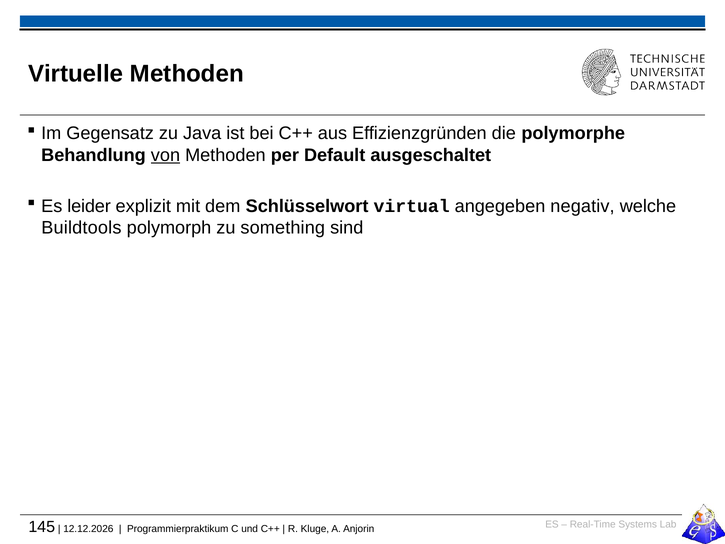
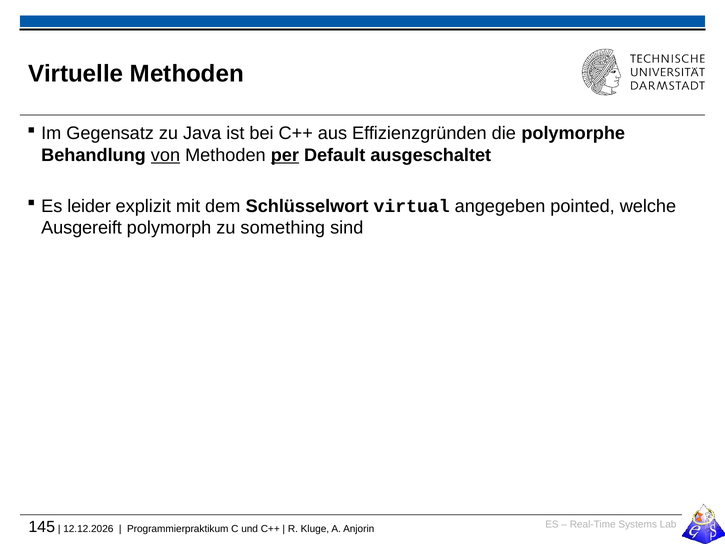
per underline: none -> present (285, 155)
negativ: negativ -> pointed (583, 206)
Buildtools: Buildtools -> Ausgereift (82, 228)
